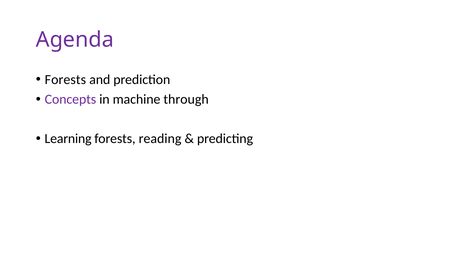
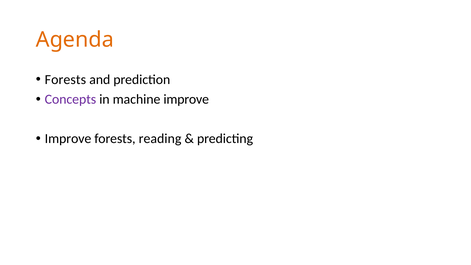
Agenda colour: purple -> orange (75, 40)
machine through: through -> improve (186, 99)
Learning: Learning -> Improve (68, 139)
